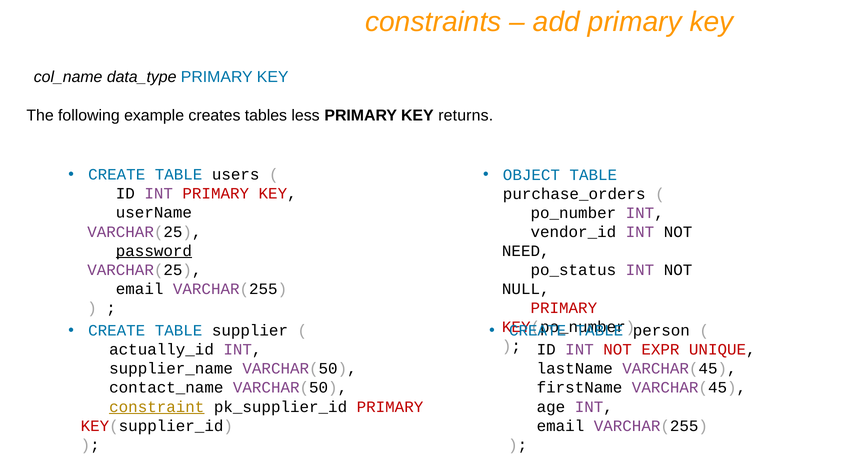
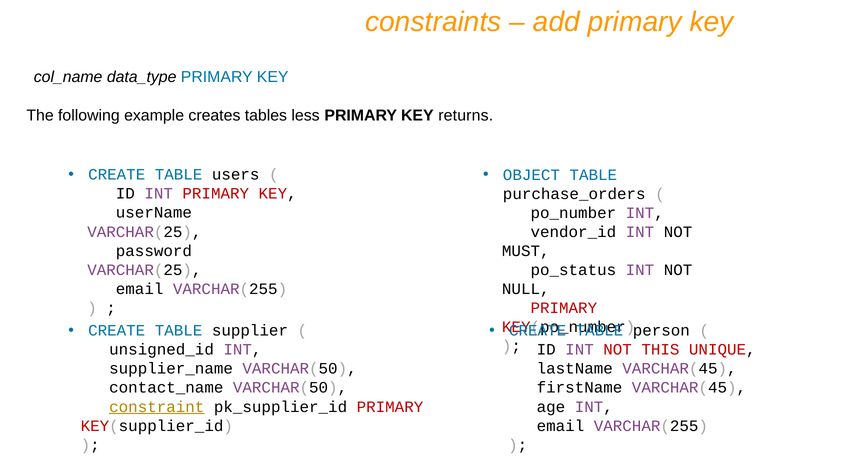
password underline: present -> none (154, 251)
NEED: NEED -> MUST (526, 251)
actually_id: actually_id -> unsigned_id (162, 350)
EXPR: EXPR -> THIS (660, 350)
